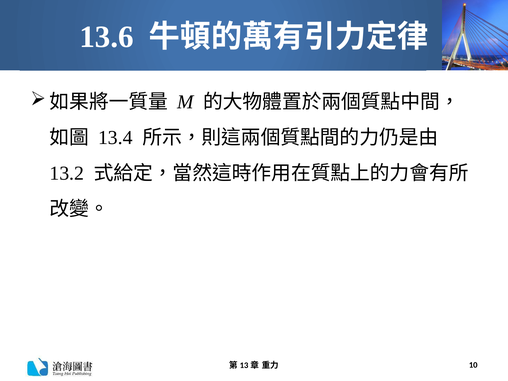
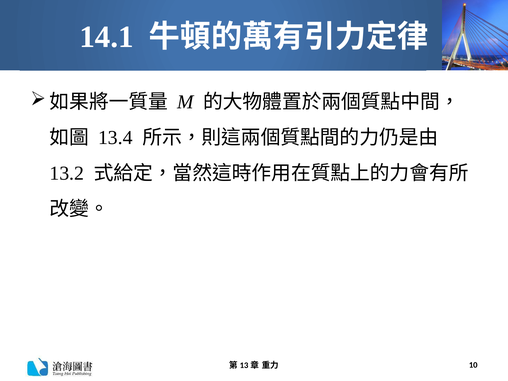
13.6: 13.6 -> 14.1 (107, 37)
